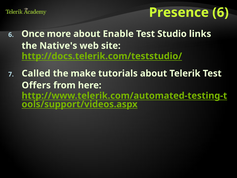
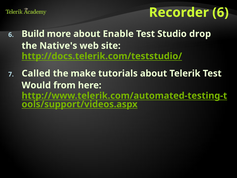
Presence: Presence -> Recorder (179, 12)
Once: Once -> Build (33, 34)
links: links -> drop (200, 34)
Offers: Offers -> Would (36, 85)
